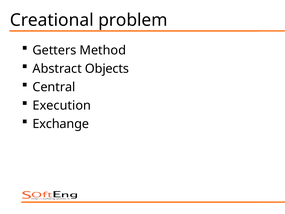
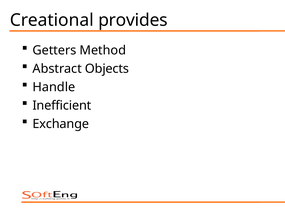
problem: problem -> provides (133, 20)
Central: Central -> Handle (54, 87)
Execution: Execution -> Inefficient (62, 105)
